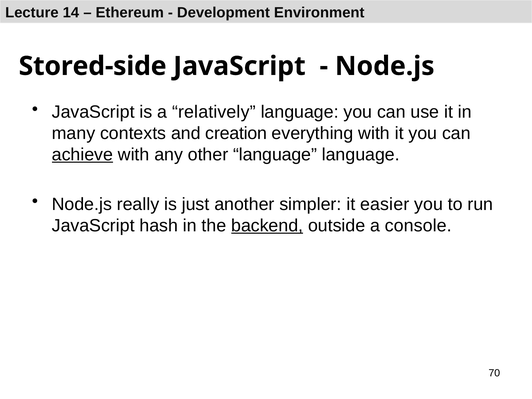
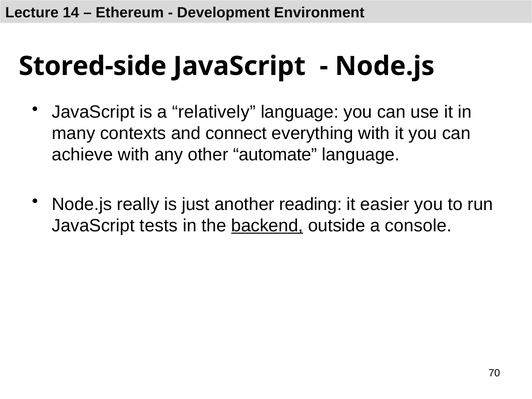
creation: creation -> connect (236, 133)
achieve underline: present -> none (82, 155)
other language: language -> automate (275, 155)
simpler: simpler -> reading (311, 204)
hash: hash -> tests (159, 226)
